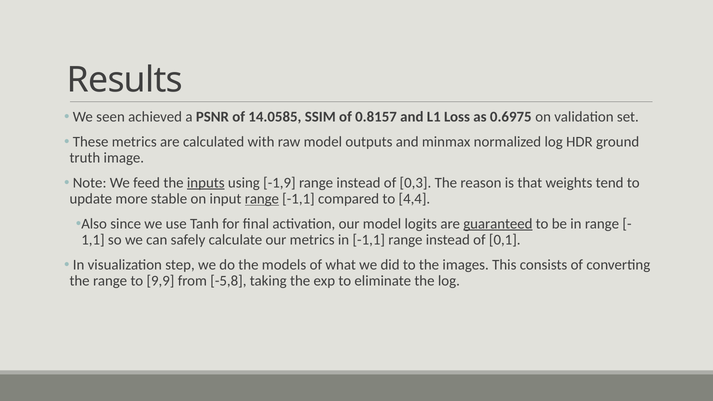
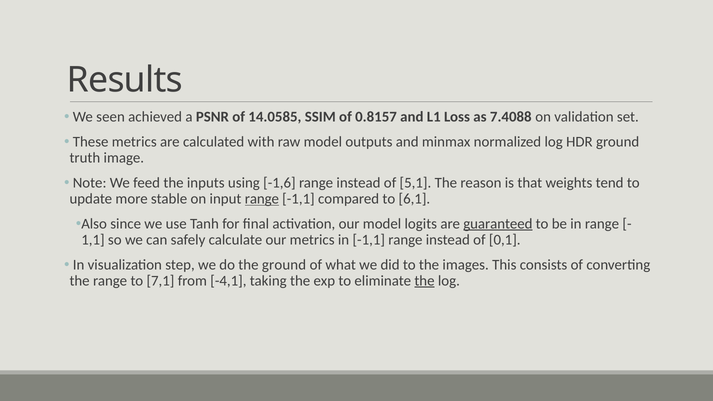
0.6975: 0.6975 -> 7.4088 (511, 117)
inputs underline: present -> none (206, 183)
-1,9: -1,9 -> -1,6 (279, 183)
0,3: 0,3 -> 5,1 (415, 183)
4,4: 4,4 -> 6,1 (414, 199)
the models: models -> ground (284, 265)
9,9: 9,9 -> 7,1 (160, 281)
-5,8: -5,8 -> -4,1 (228, 281)
the underline: none -> present (424, 281)
